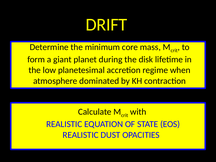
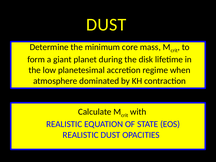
DRIFT: DRIFT -> DUST (106, 25)
